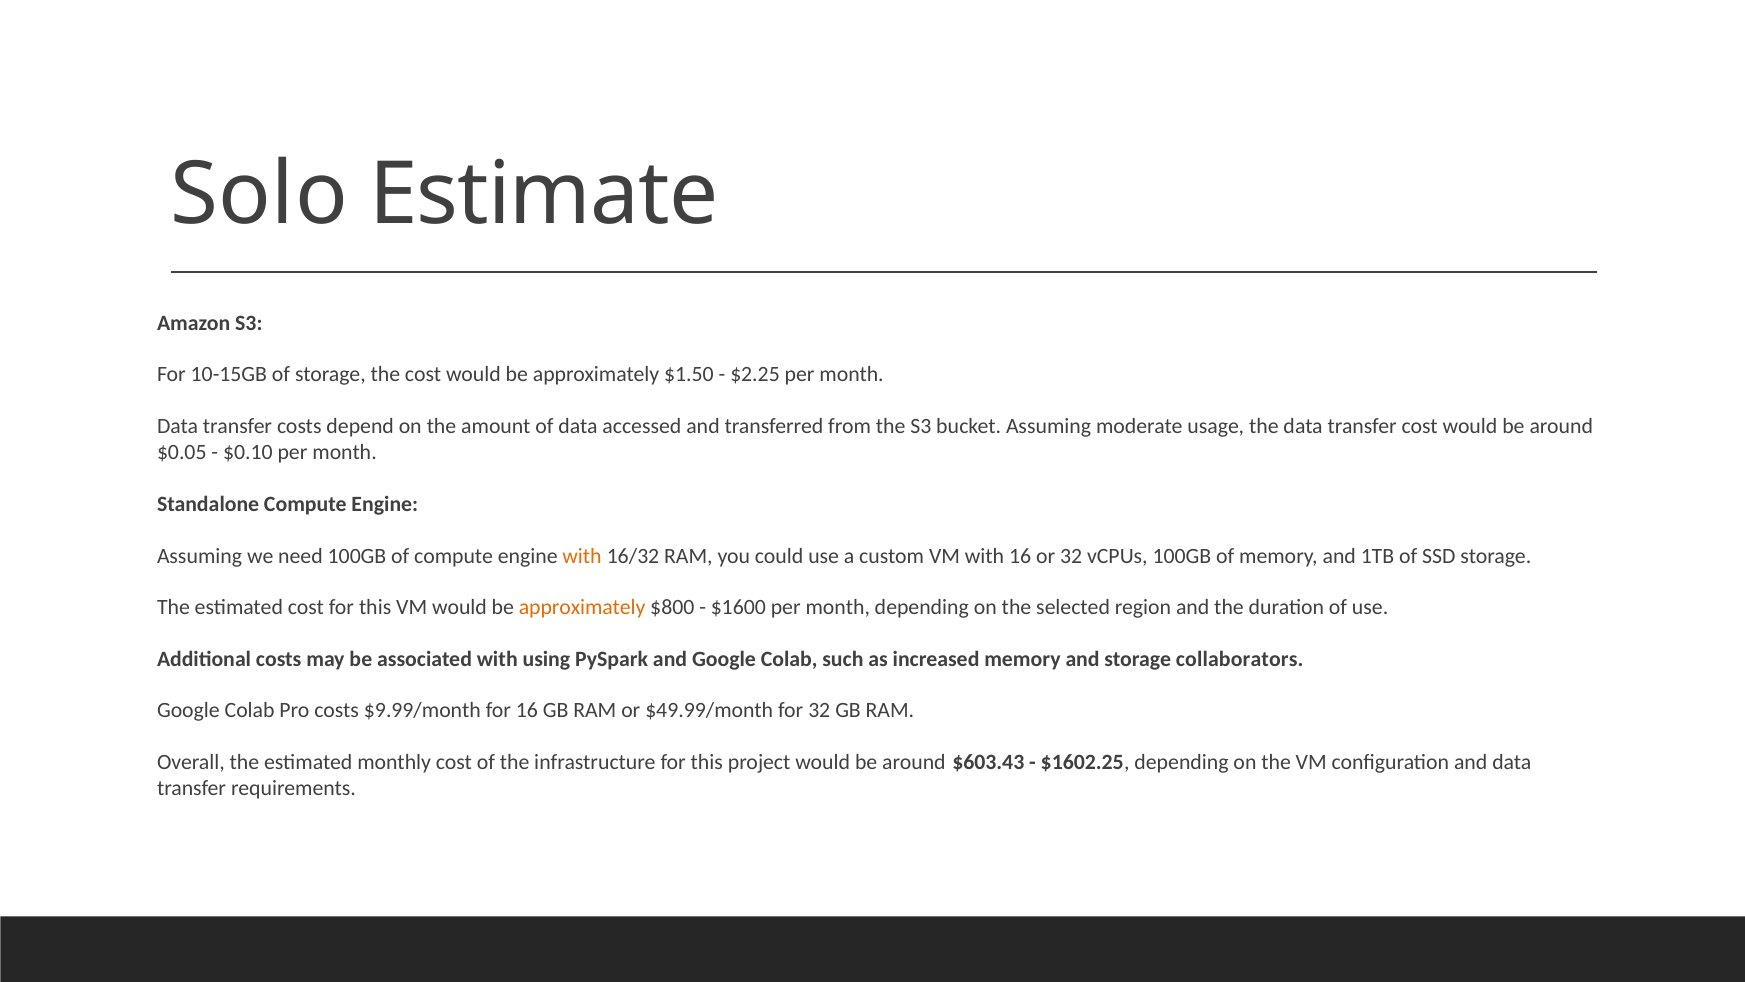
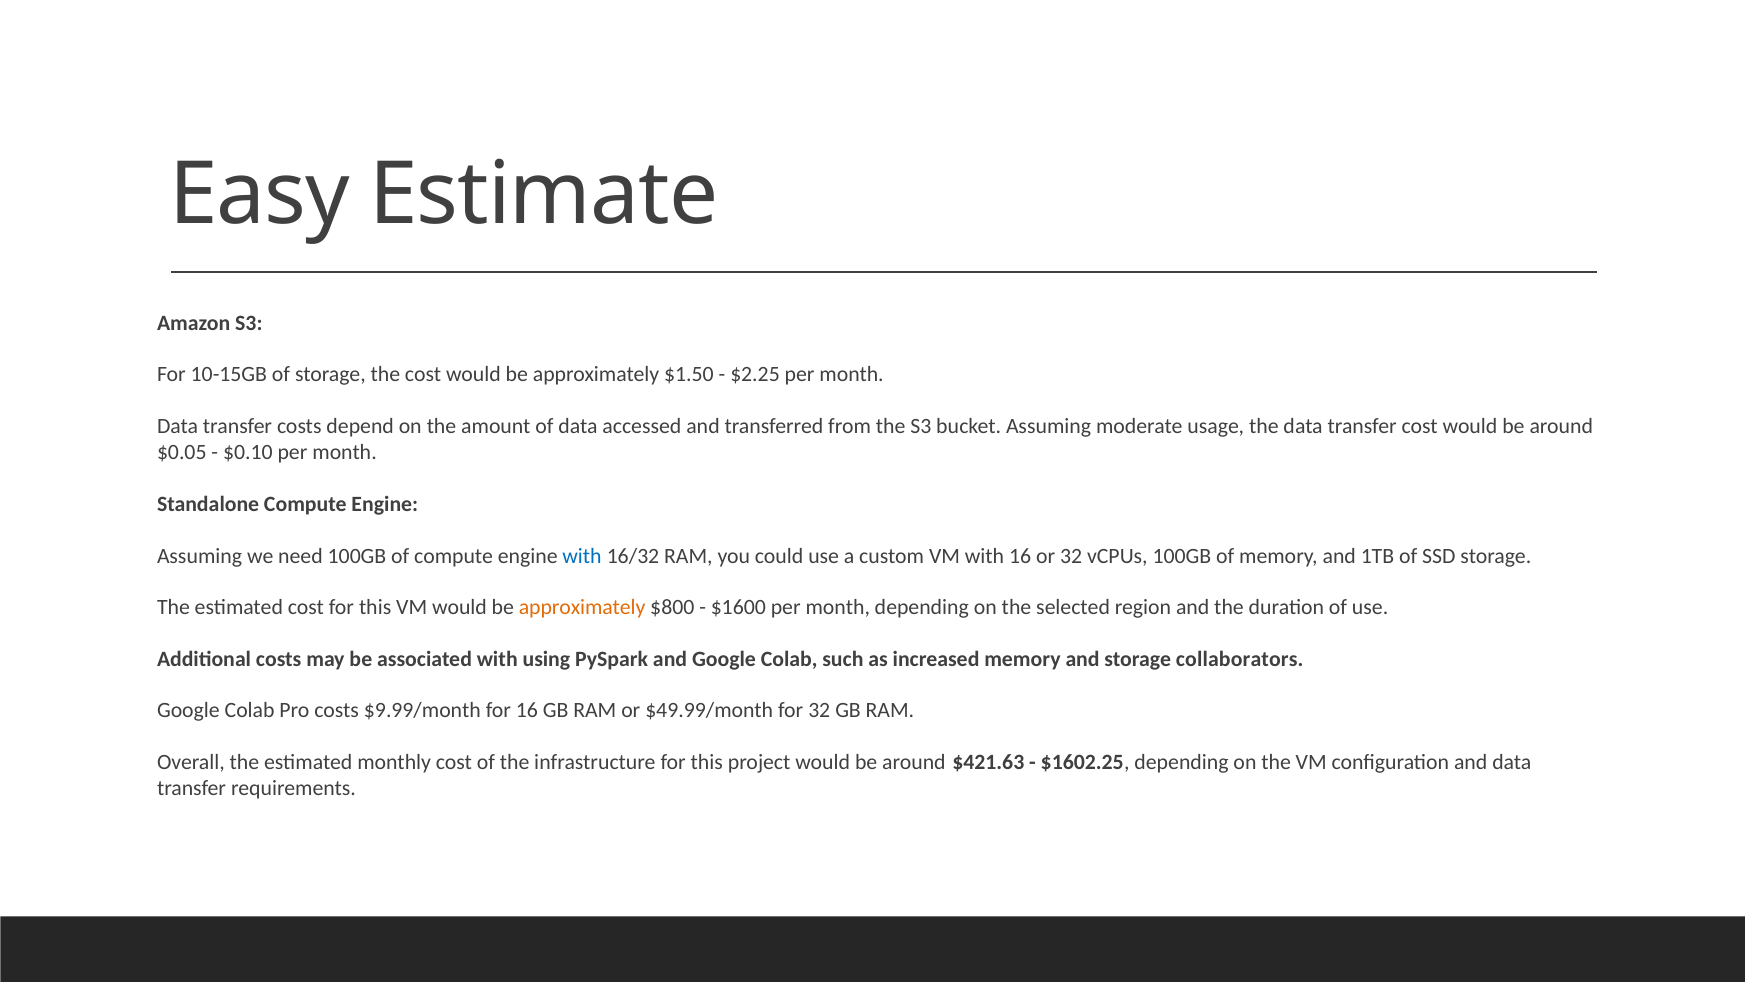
Solo: Solo -> Easy (260, 194)
with colour: orange -> blue (582, 556)
$603.43: $603.43 -> $421.63 (988, 762)
